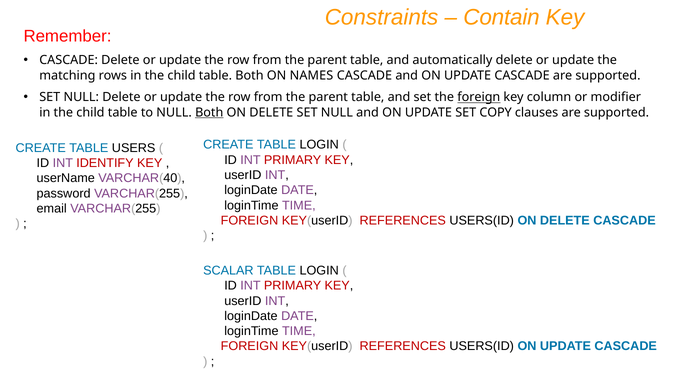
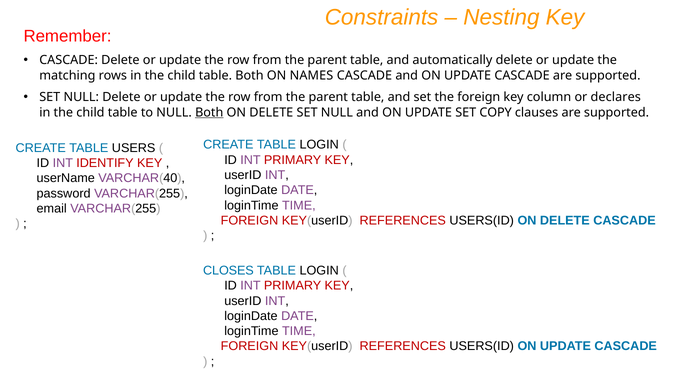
Contain: Contain -> Nesting (501, 18)
foreign underline: present -> none (479, 97)
modifier: modifier -> declares (616, 97)
SCALAR: SCALAR -> CLOSES (228, 271)
